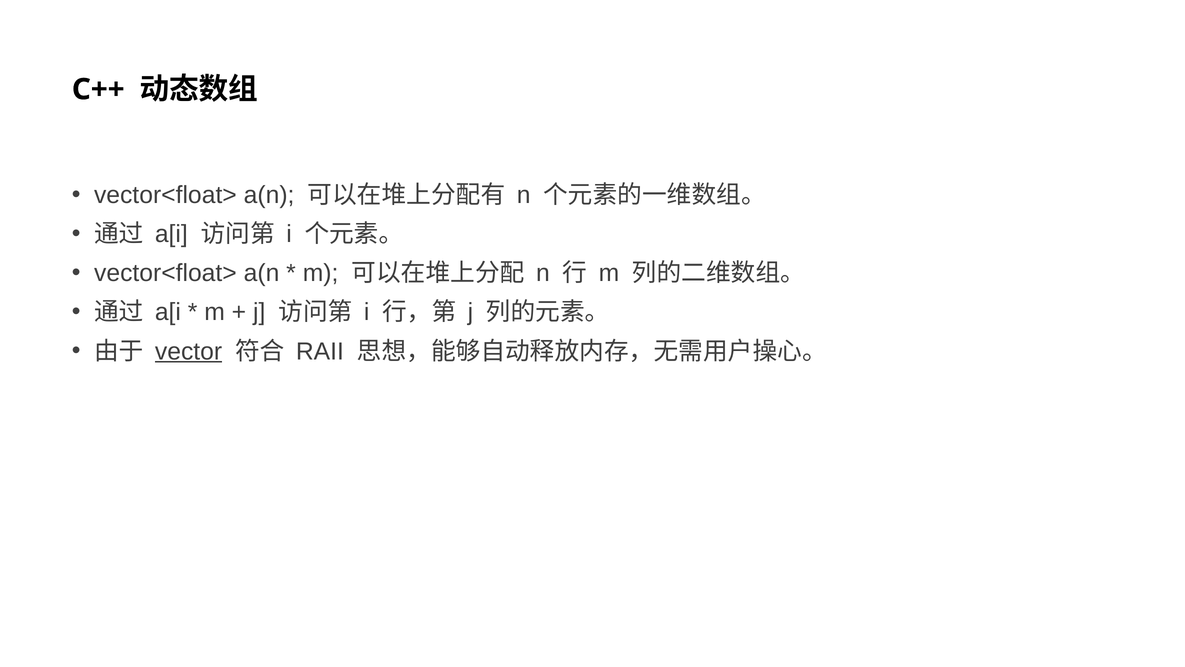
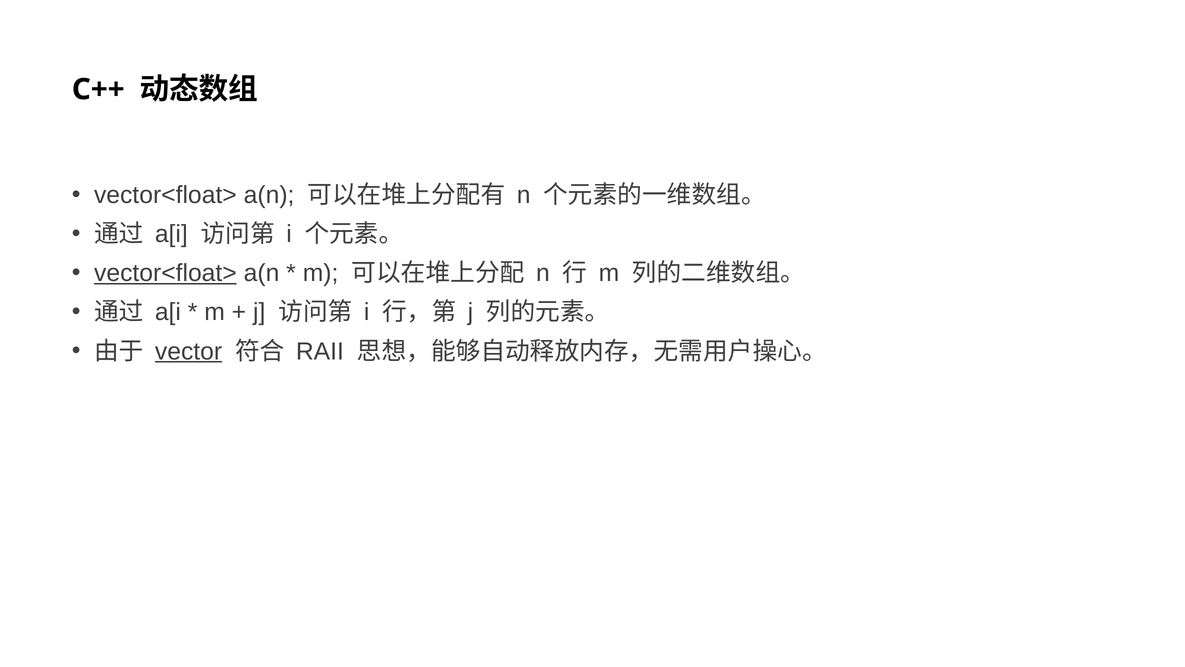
vector<float> underline: none -> present (165, 273)
